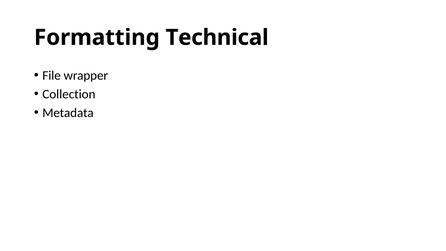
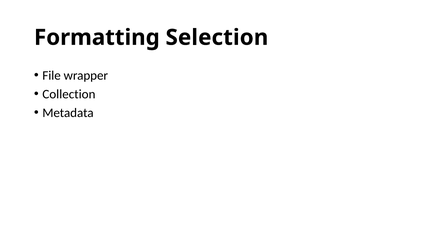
Technical: Technical -> Selection (217, 37)
